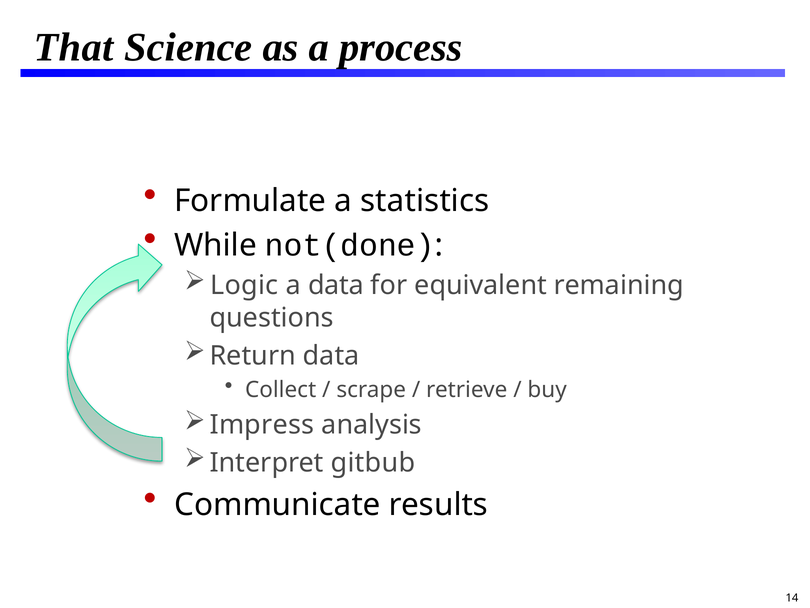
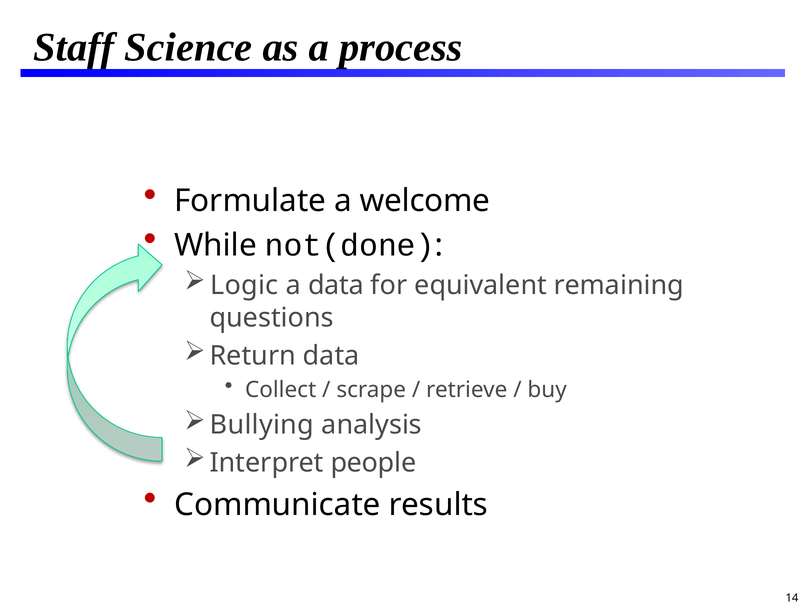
That: That -> Staff (74, 47)
statistics: statistics -> welcome (425, 201)
Impress: Impress -> Bullying (262, 425)
gitbub: gitbub -> people (373, 462)
